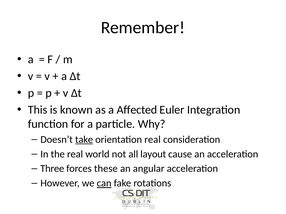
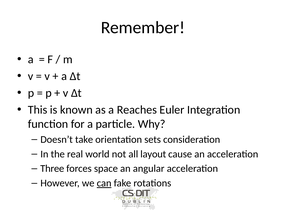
Affected: Affected -> Reaches (137, 110)
take underline: present -> none (84, 140)
orientation real: real -> sets (153, 140)
these: these -> space (106, 169)
